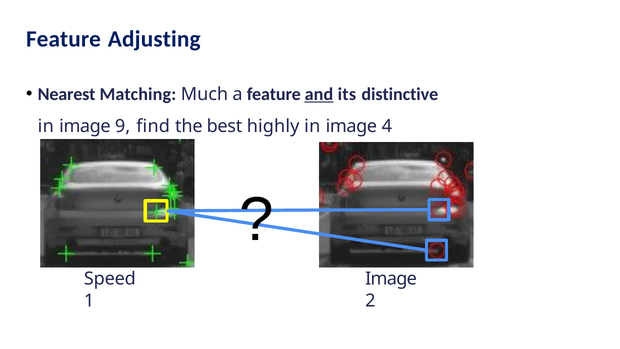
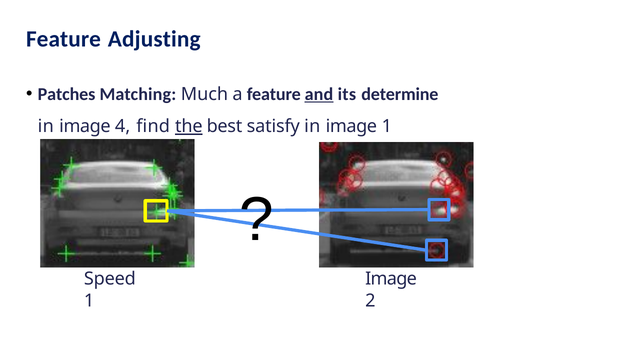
Nearest: Nearest -> Patches (67, 94)
distinctive: distinctive -> determine (400, 94)
9: 9 -> 4 (123, 126)
the underline: none -> present (189, 126)
highly: highly -> satisfy (273, 126)
image 4: 4 -> 1 (387, 126)
